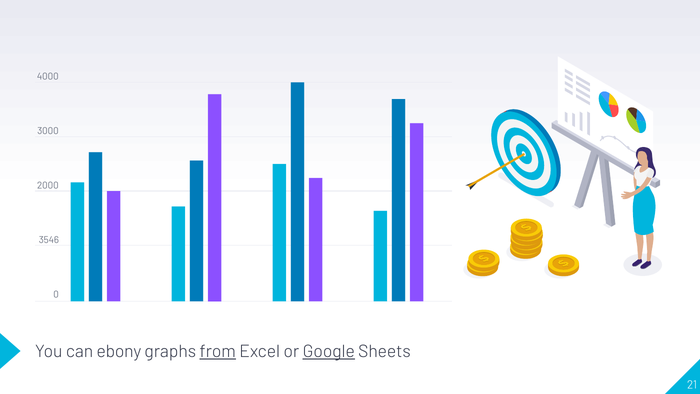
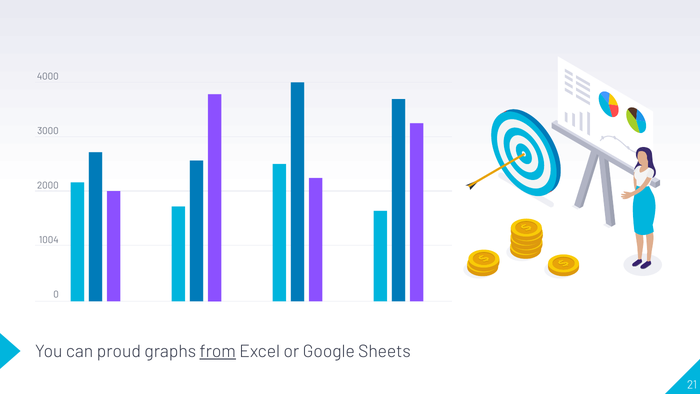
3546: 3546 -> 1004 (49, 240)
ebony: ebony -> proud (119, 351)
Google underline: present -> none (329, 351)
